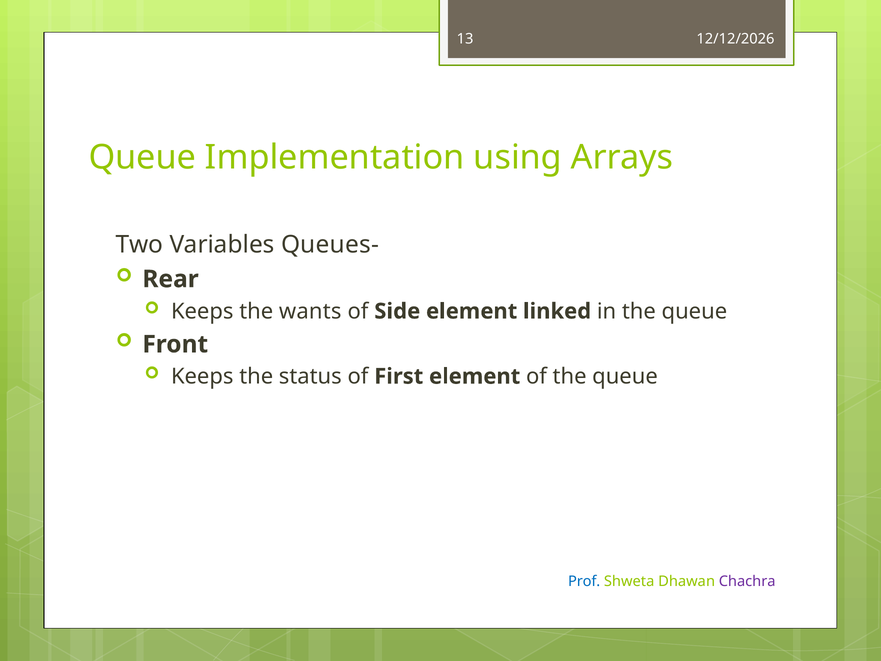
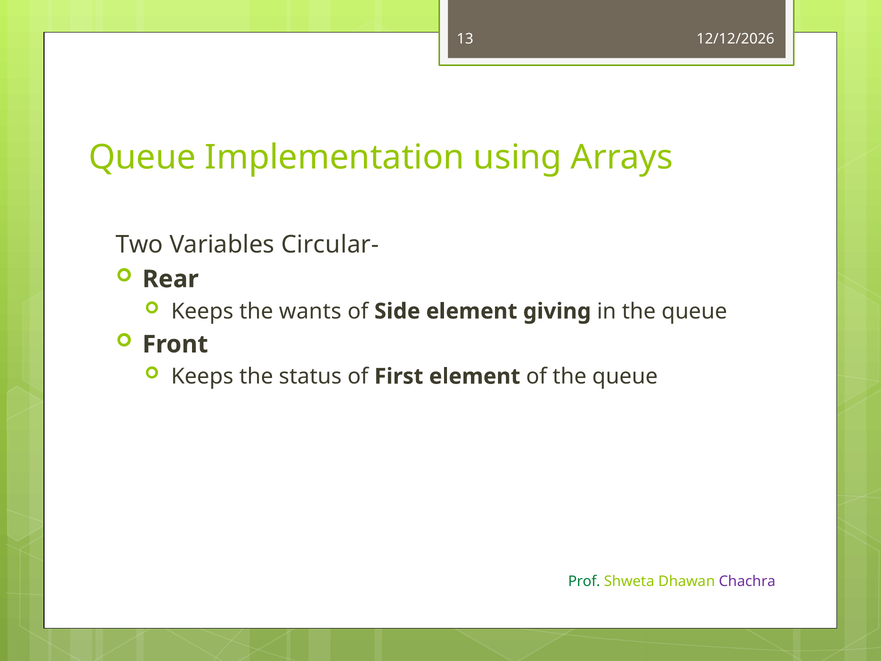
Queues-: Queues- -> Circular- (330, 245)
linked: linked -> giving (557, 311)
Prof colour: blue -> green (584, 581)
